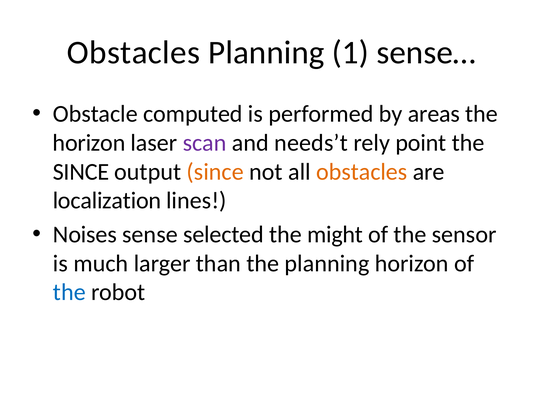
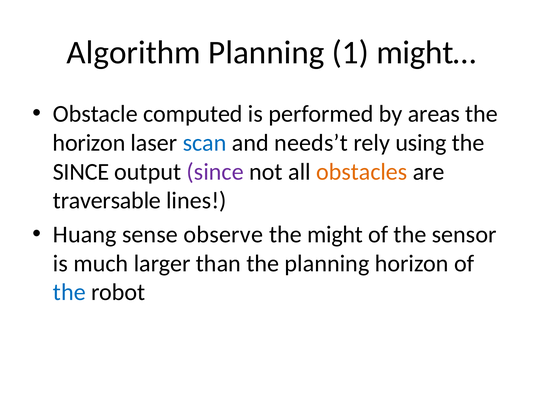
Obstacles: Obstacles -> Algorithm (134, 53)
sense…: sense… -> might… (426, 53)
scan colour: purple -> blue (205, 143)
point: point -> using (421, 143)
since colour: orange -> purple (215, 172)
localization: localization -> traversable (107, 201)
Noises: Noises -> Huang (85, 235)
selected: selected -> observe (223, 235)
